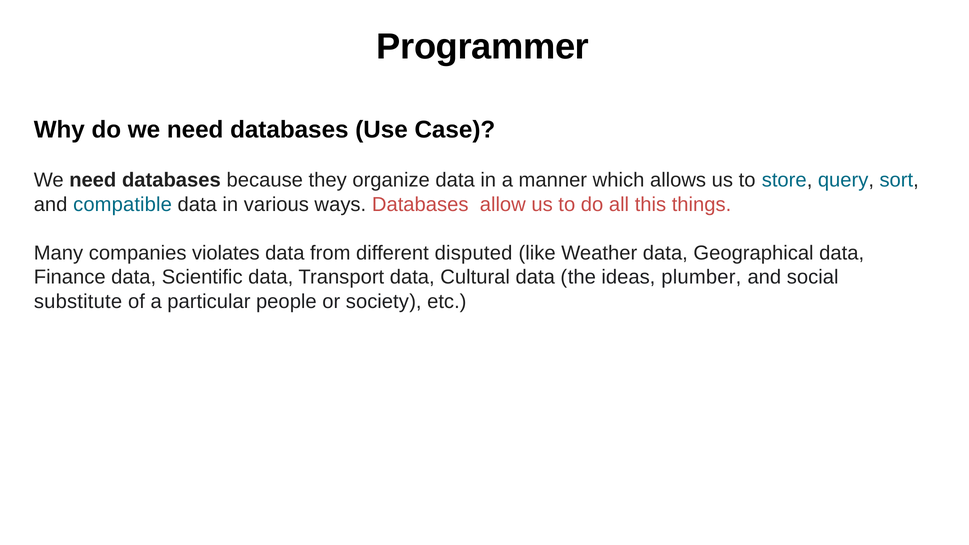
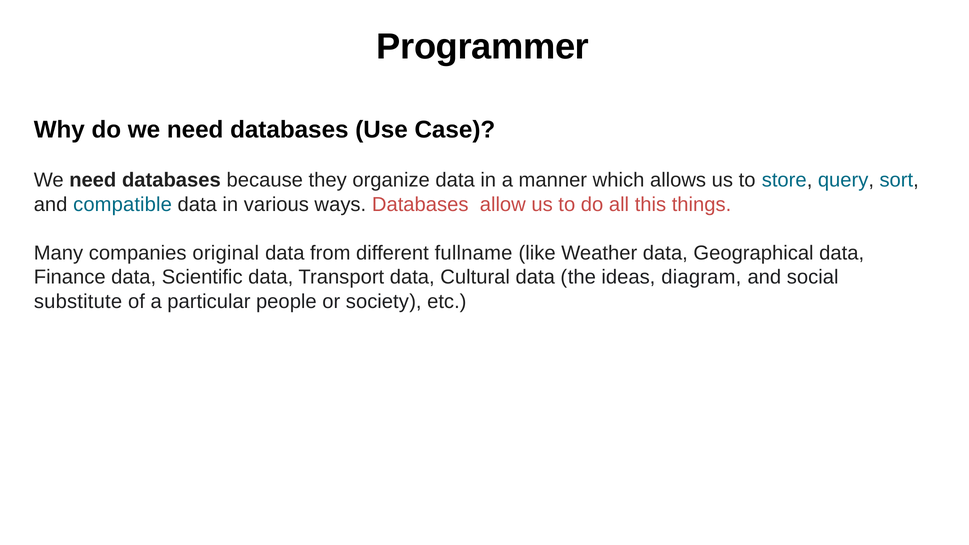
violates: violates -> original (226, 253)
disputed: disputed -> fullname (474, 253)
plumber: plumber -> diagram (701, 277)
